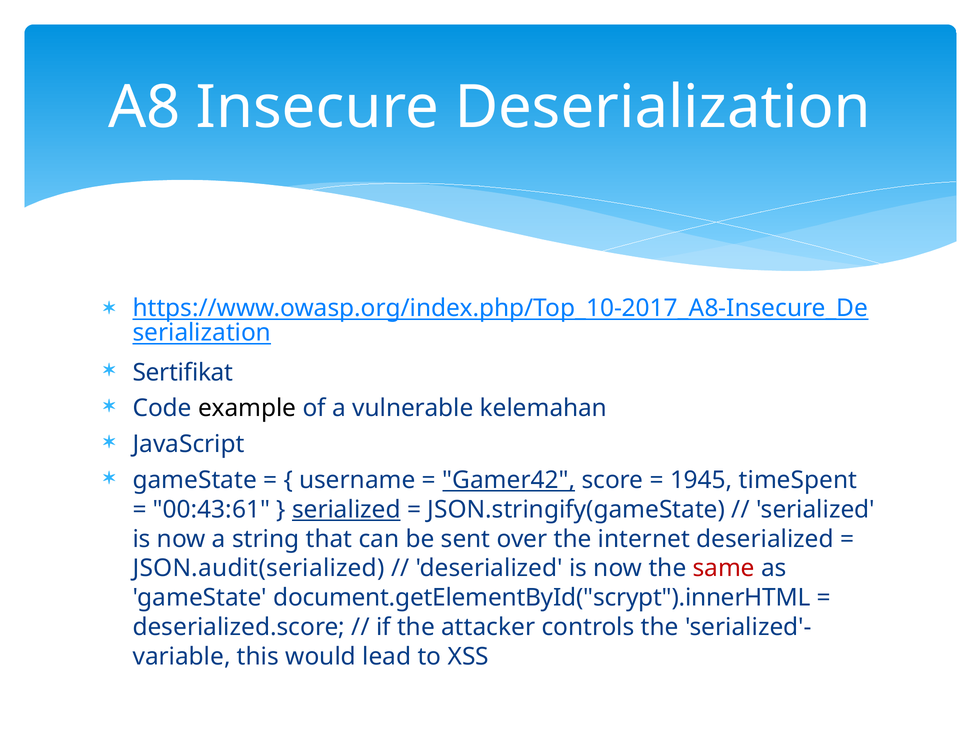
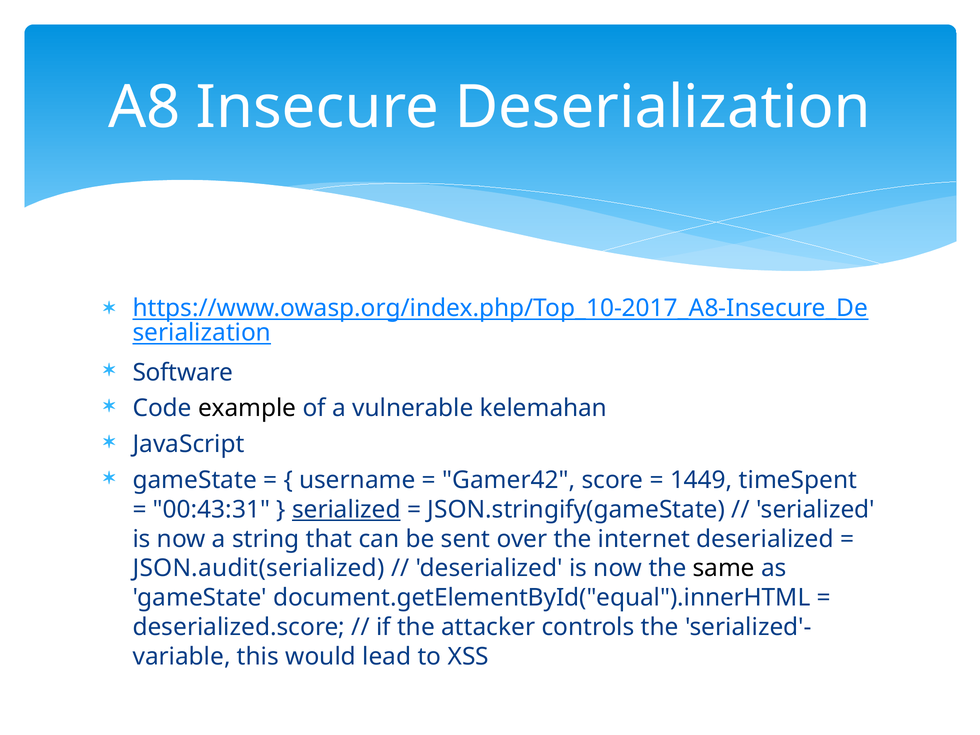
Sertifikat: Sertifikat -> Software (183, 372)
Gamer42 underline: present -> none (509, 480)
1945: 1945 -> 1449 (701, 480)
00:43:61: 00:43:61 -> 00:43:31 (211, 510)
same colour: red -> black (724, 568)
document.getElementById("scrypt").innerHTML: document.getElementById("scrypt").innerHTML -> document.getElementById("equal").innerHTML (542, 598)
